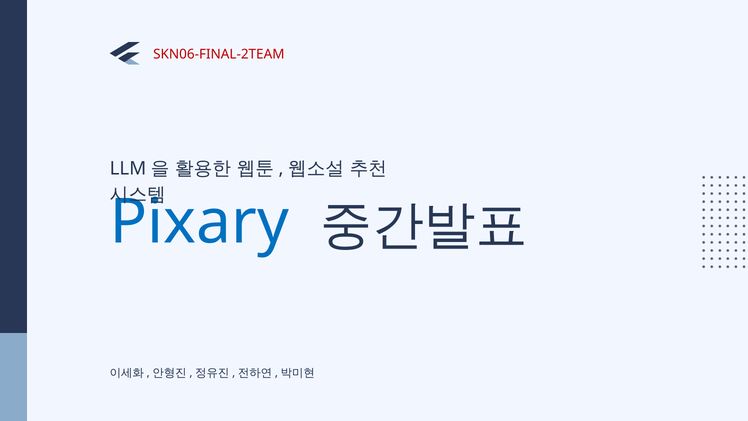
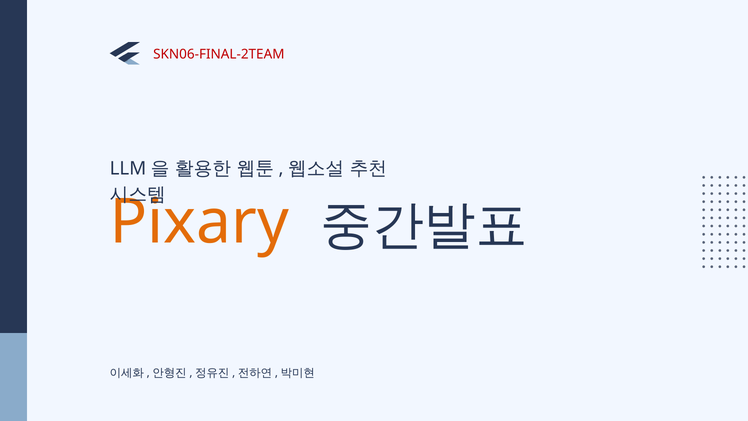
Pixary colour: blue -> orange (199, 222)
